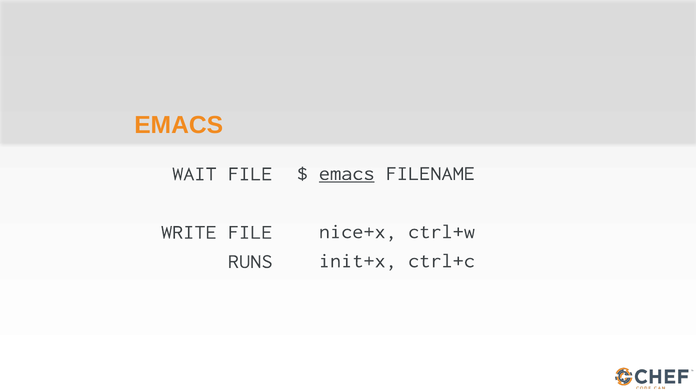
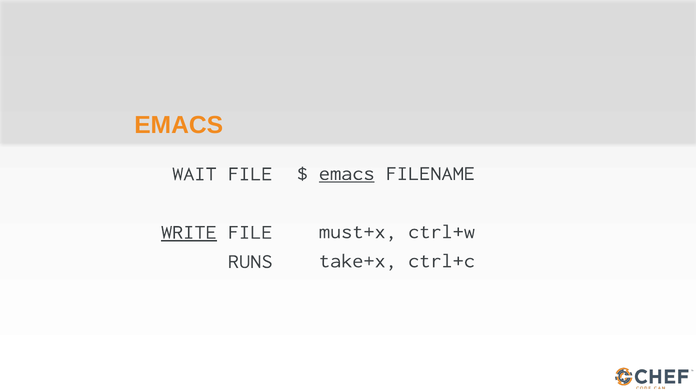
nice+x: nice+x -> must+x (358, 232)
WRITE underline: none -> present (189, 232)
init+x: init+x -> take+x (358, 261)
